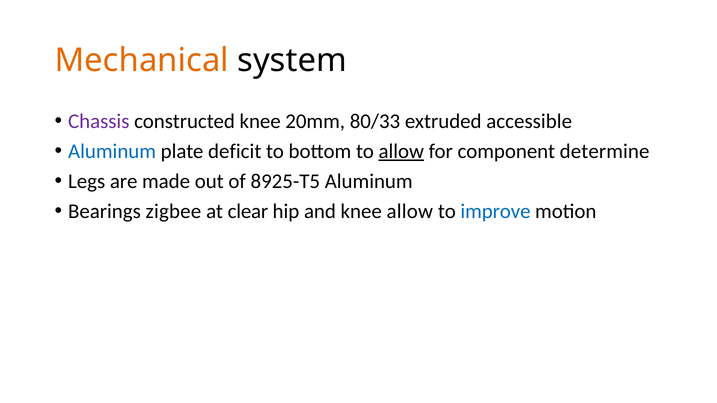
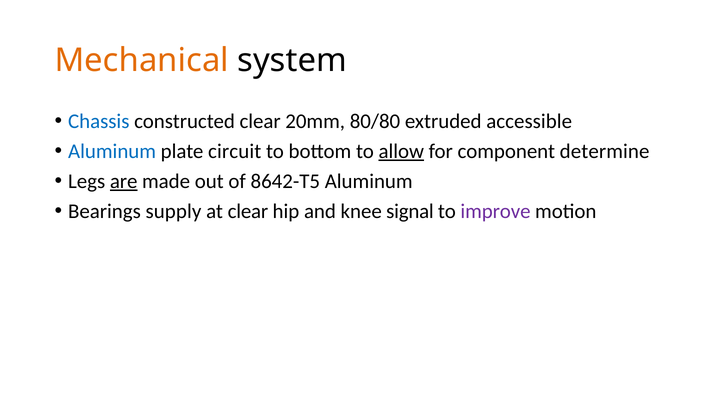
Chassis colour: purple -> blue (99, 121)
constructed knee: knee -> clear (260, 121)
80/33: 80/33 -> 80/80 (375, 121)
deficit: deficit -> circuit (235, 151)
are underline: none -> present (124, 181)
8925-T5: 8925-T5 -> 8642-T5 (285, 181)
zigbee: zigbee -> supply (173, 211)
knee allow: allow -> signal (410, 211)
improve colour: blue -> purple (495, 211)
